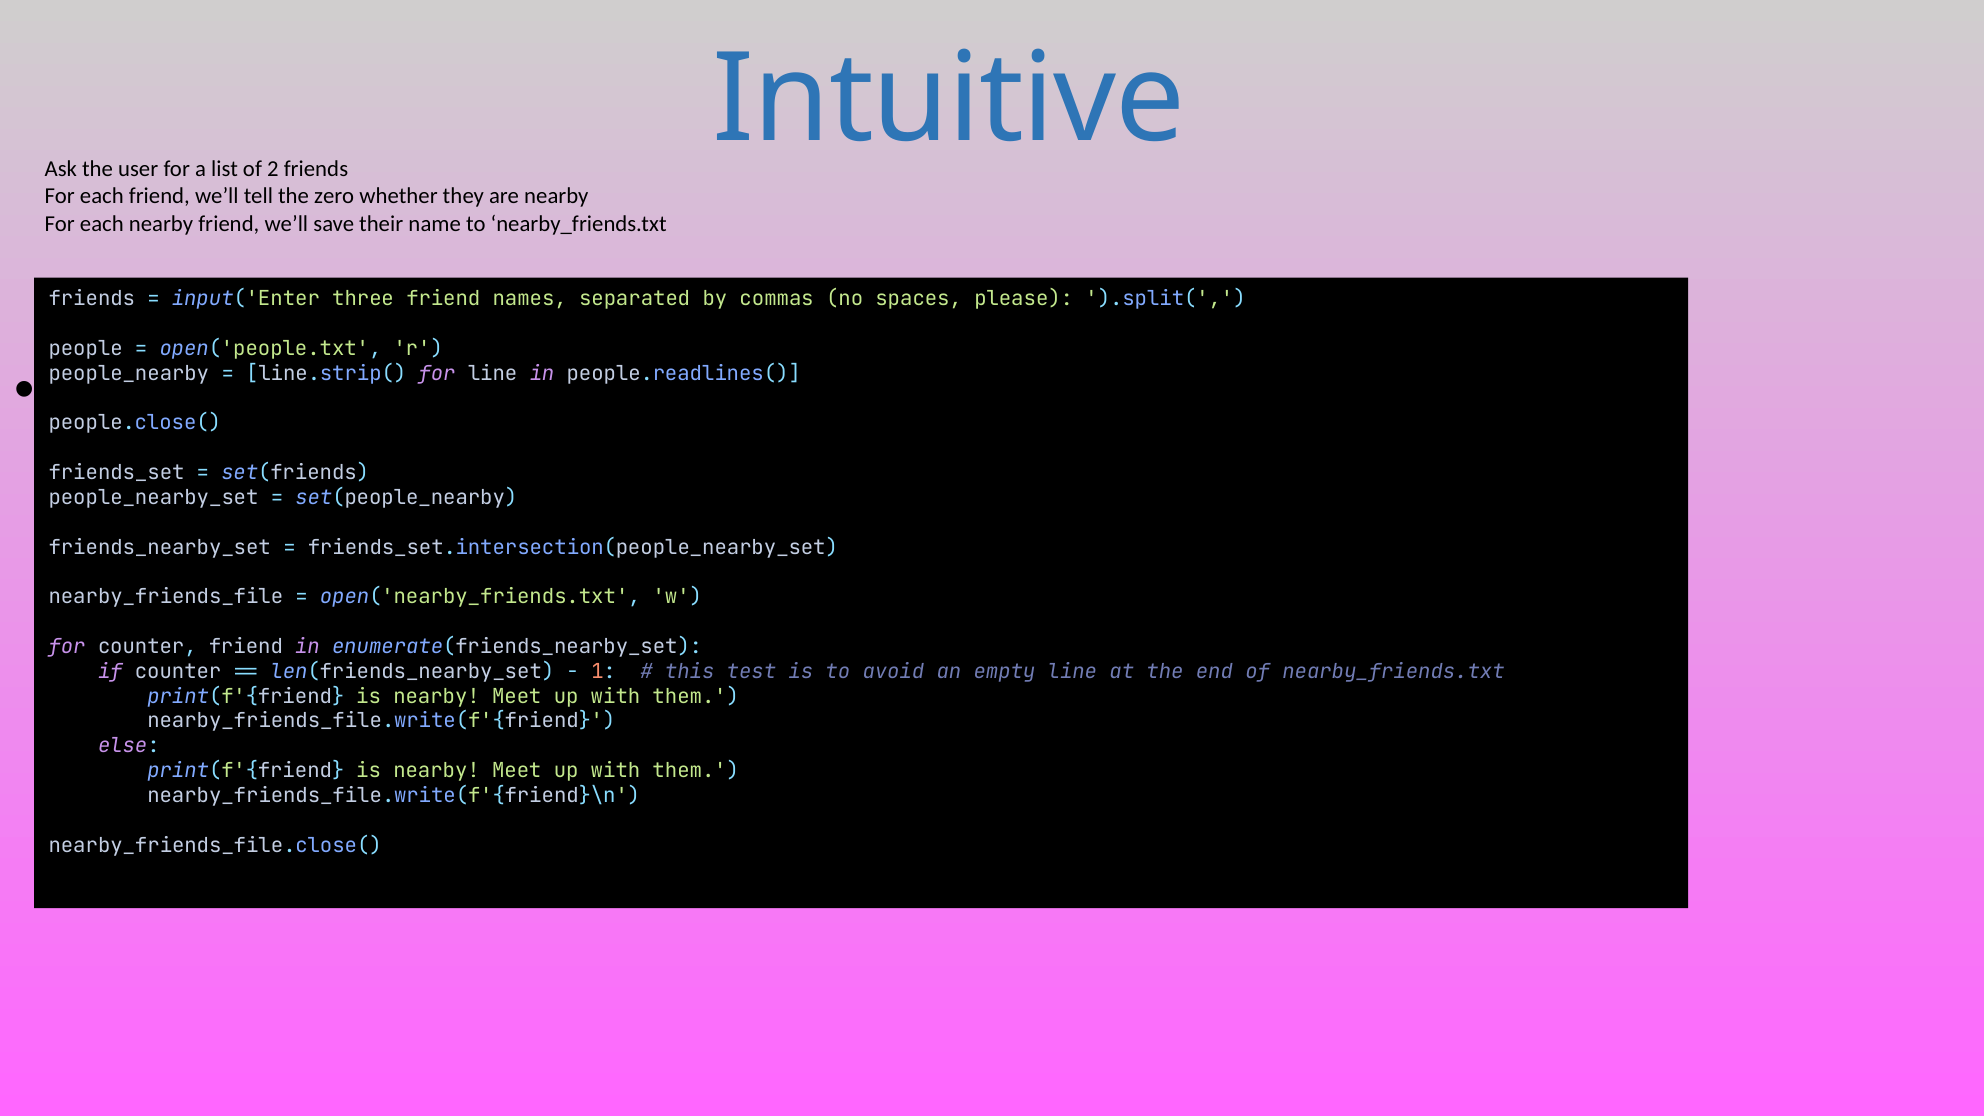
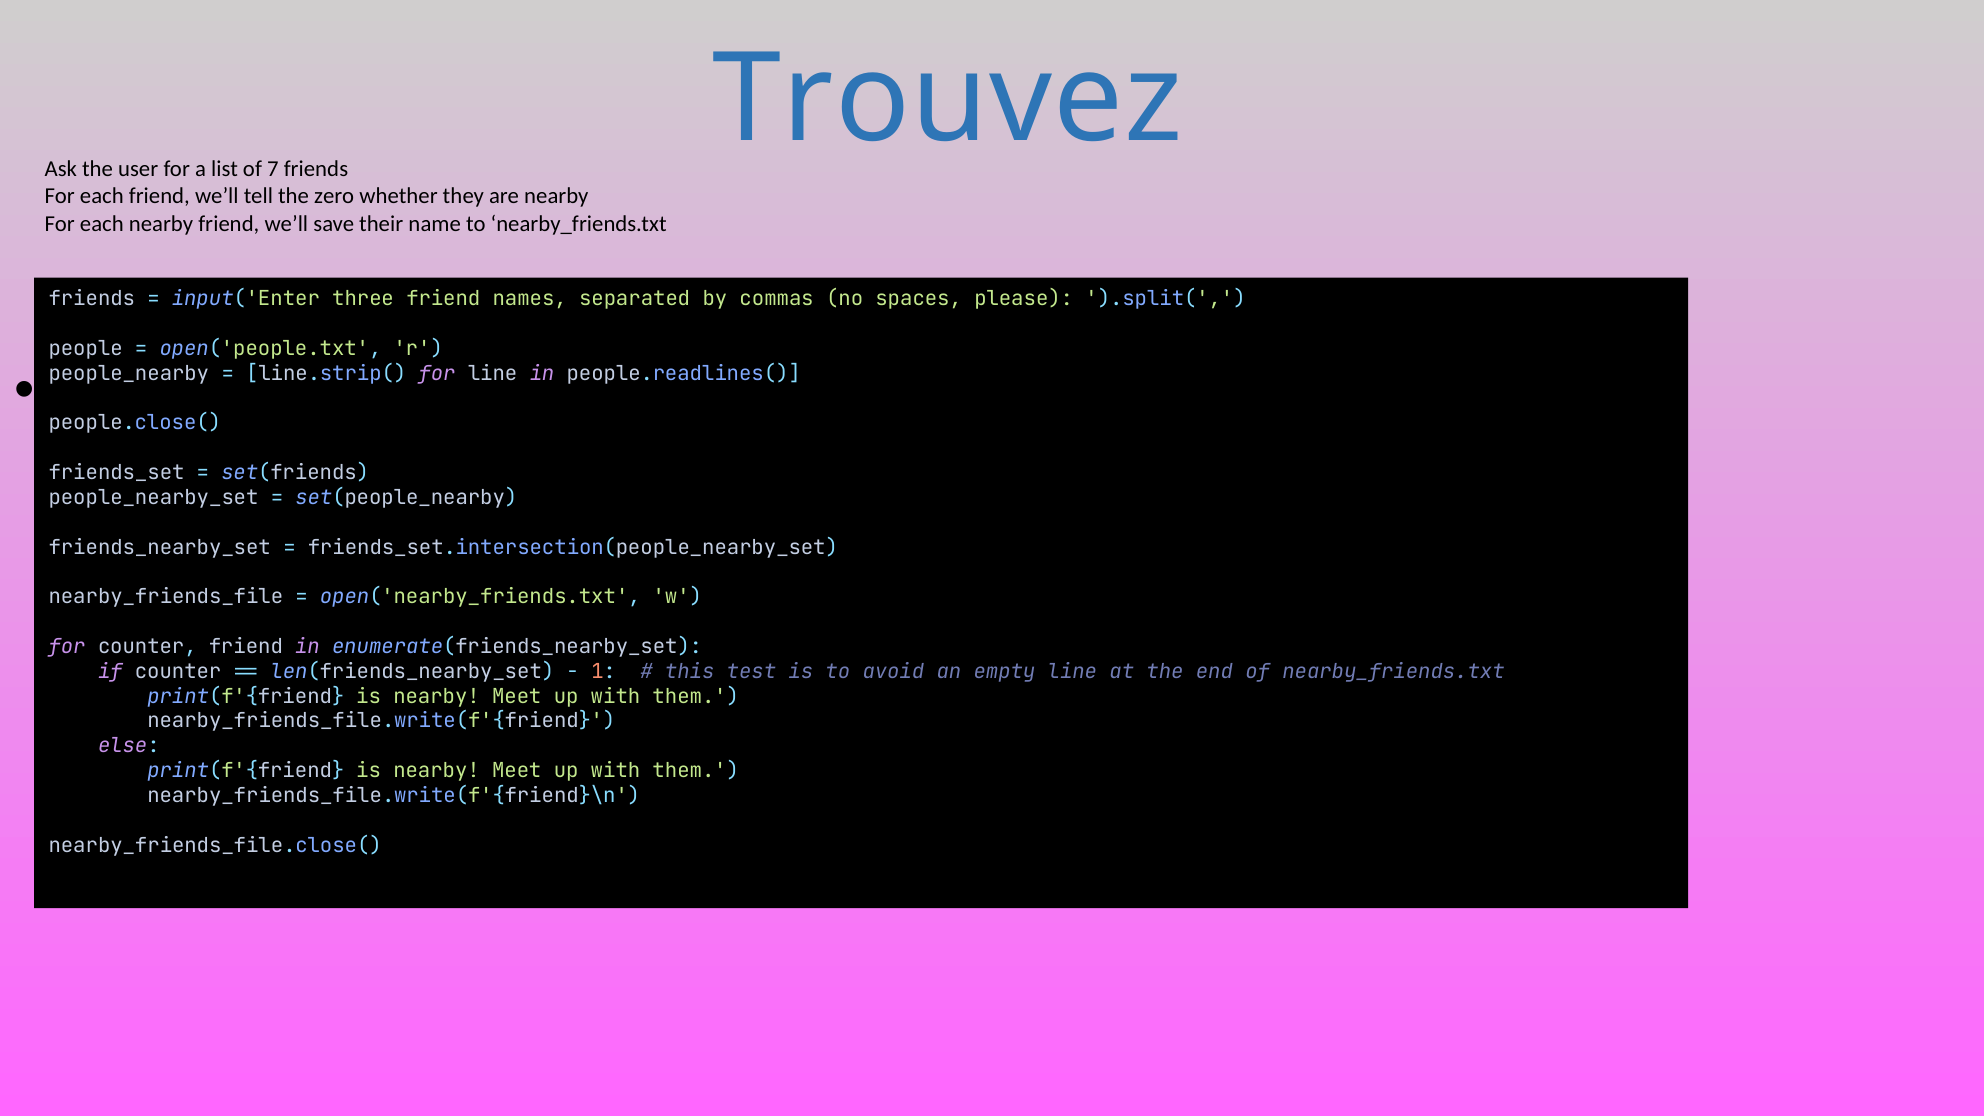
Intuitive: Intuitive -> Trouvez (948, 100)
2: 2 -> 7 (273, 169)
